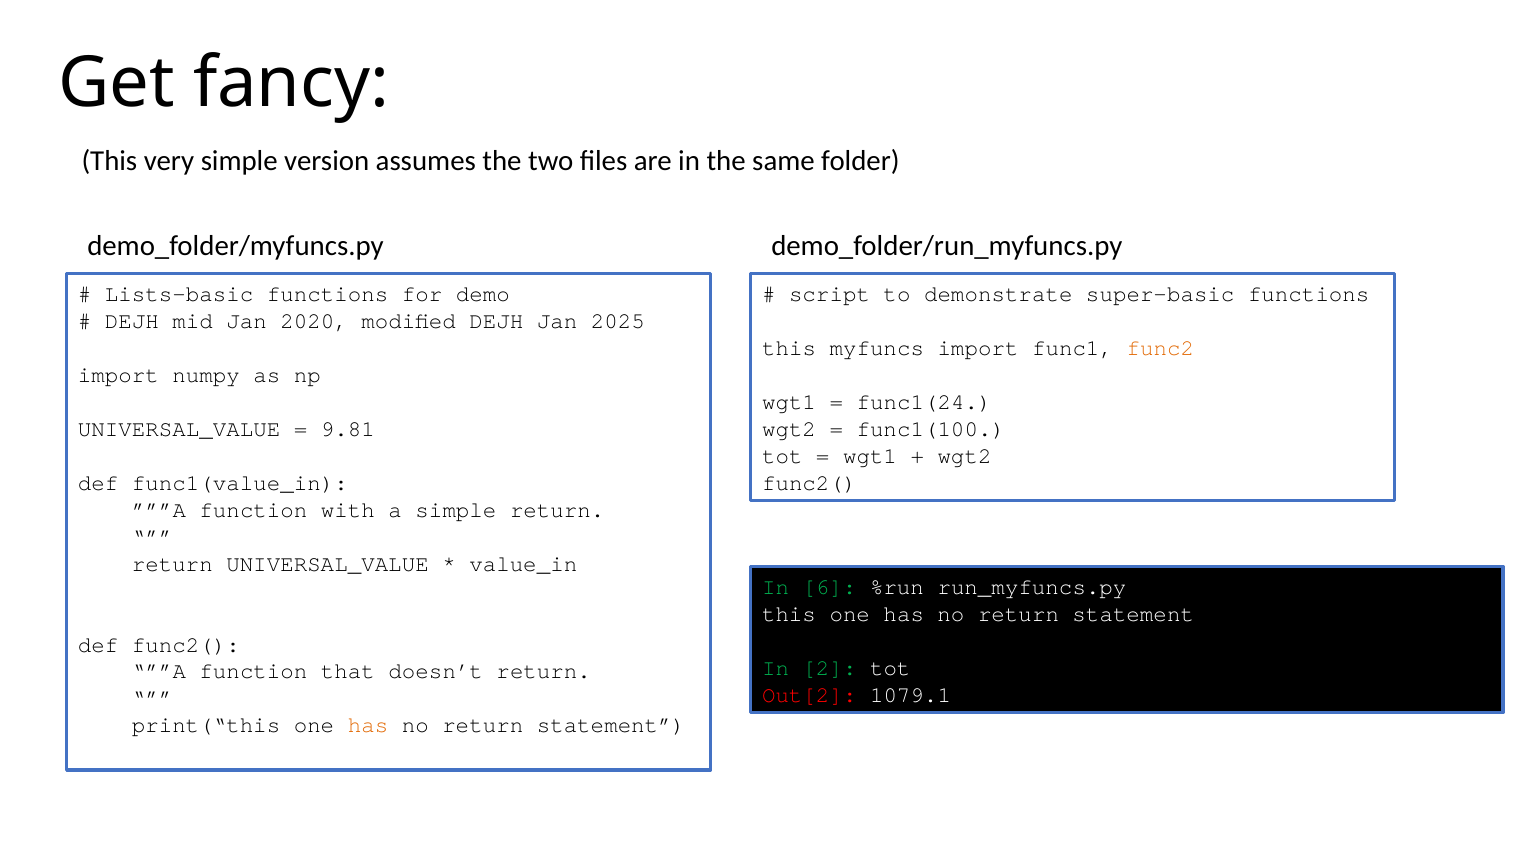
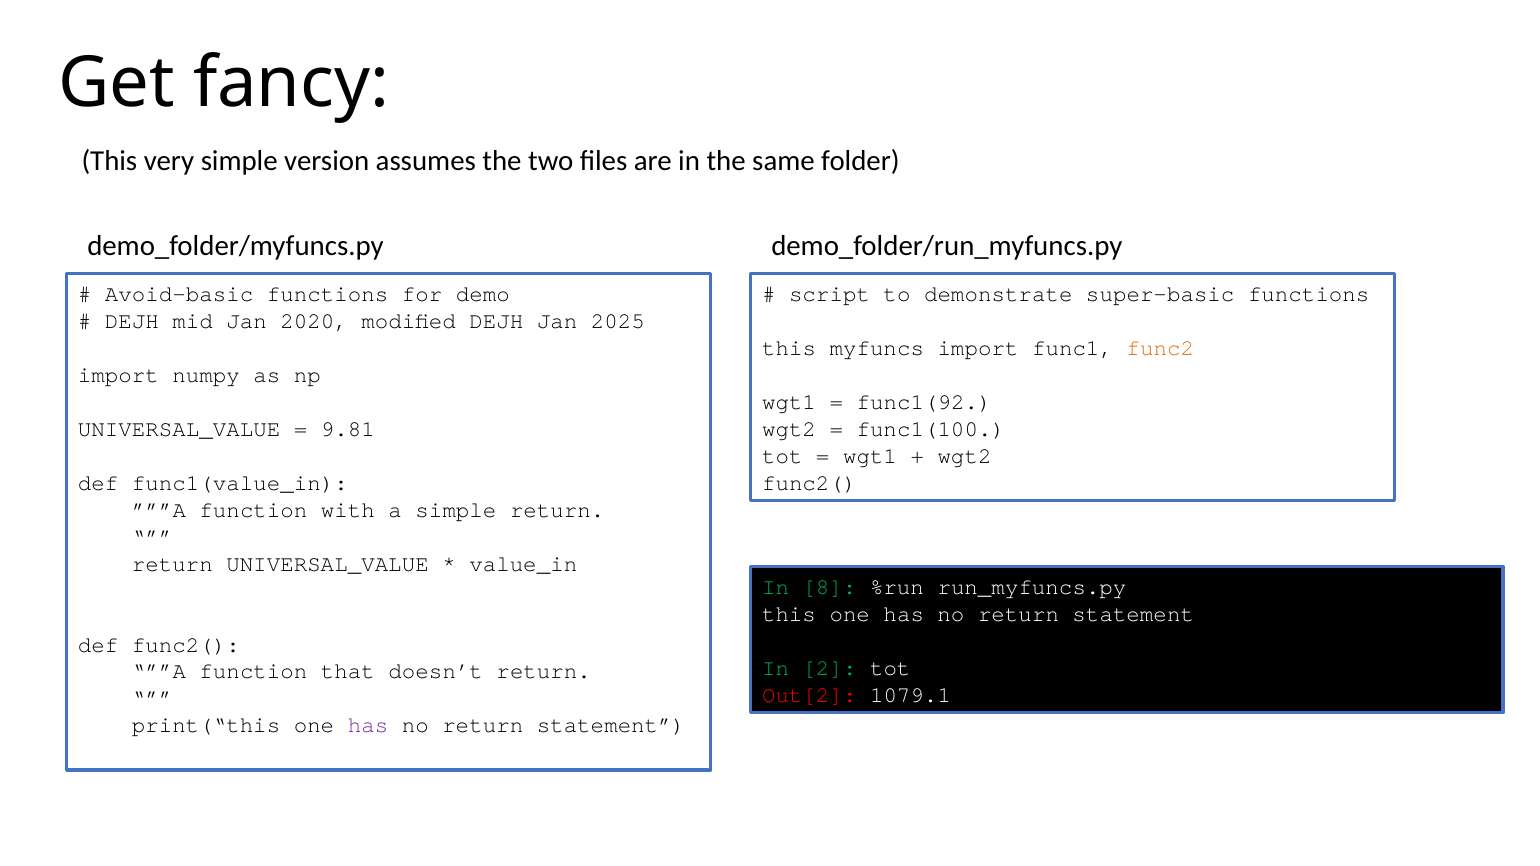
Lists-basic: Lists-basic -> Avoid-basic (179, 294)
func1(24: func1(24 -> func1(92 (924, 402)
6: 6 -> 8 (829, 587)
has colour: orange -> purple (368, 726)
